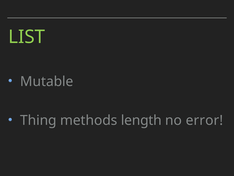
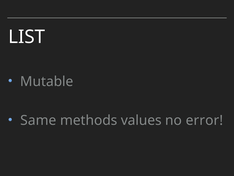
LIST colour: light green -> white (27, 37)
Thing: Thing -> Same (38, 120)
length: length -> values (141, 120)
